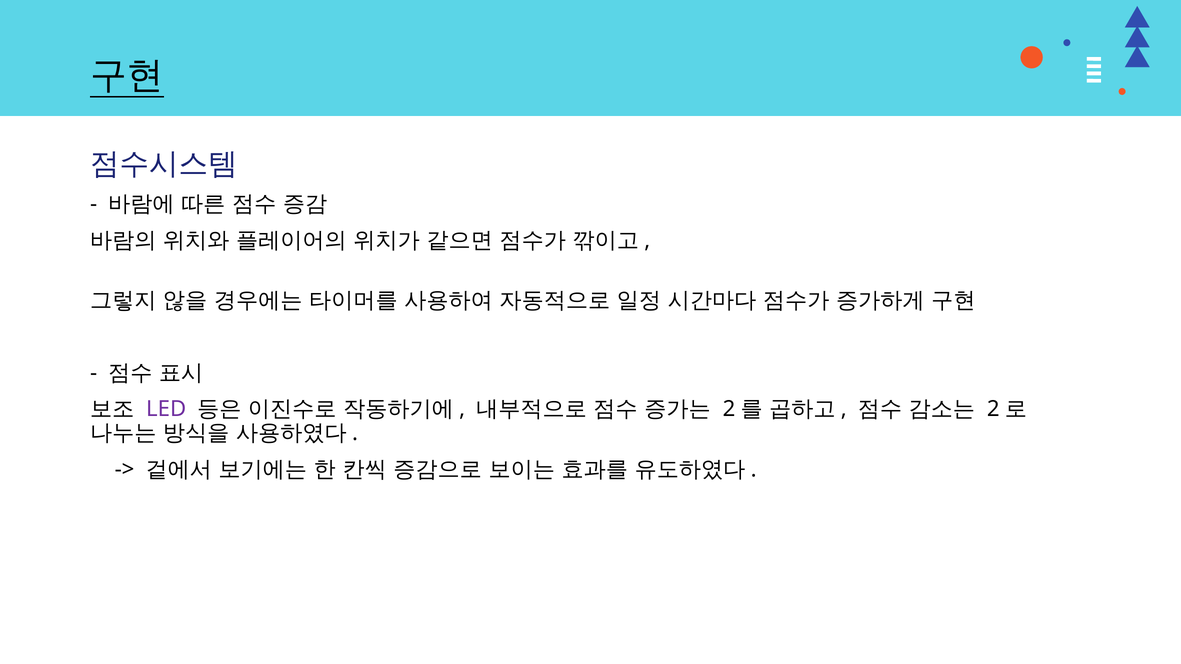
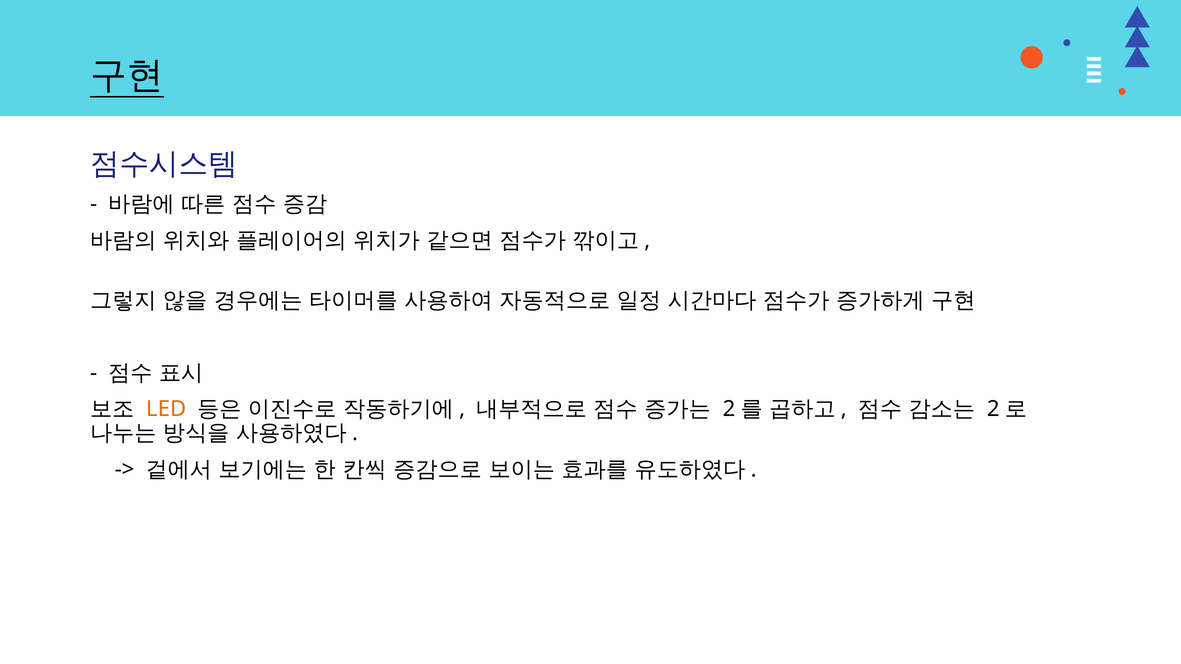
LED colour: purple -> orange (166, 409)
